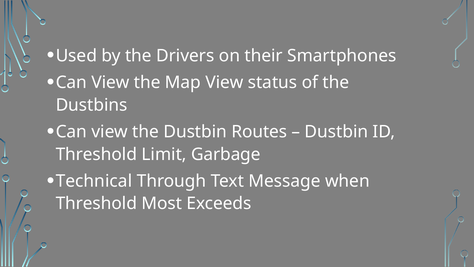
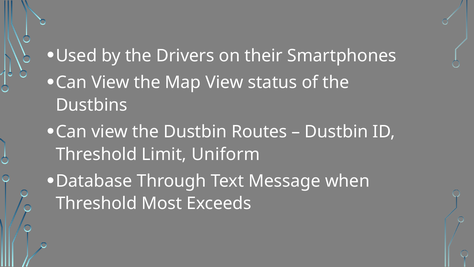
Garbage: Garbage -> Uniform (226, 154)
Technical: Technical -> Database (94, 181)
